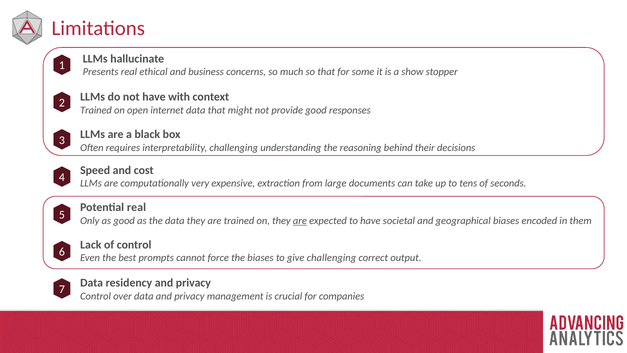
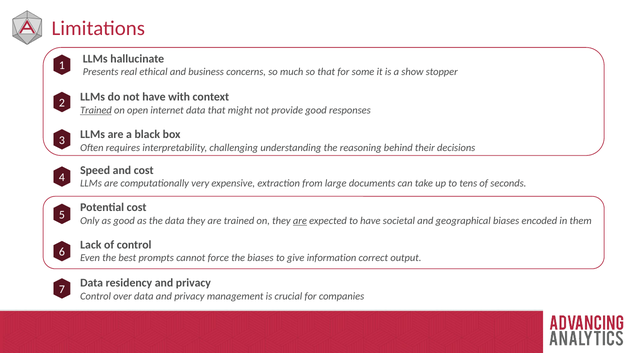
Trained underline: none -> present (96, 110)
Potential real: real -> cost (137, 207)
give challenging: challenging -> information (332, 258)
